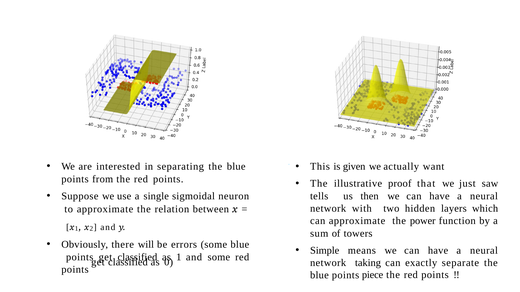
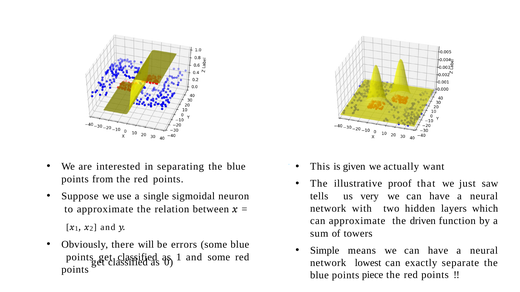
then: then -> very (370, 196)
power: power -> driven (423, 221)
taking: taking -> lowest (368, 263)
